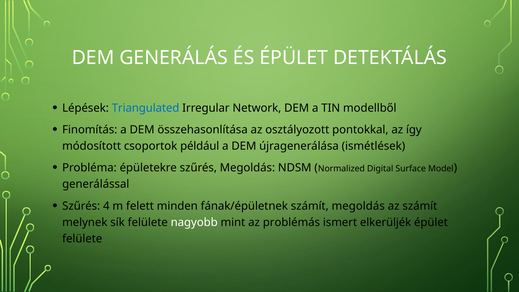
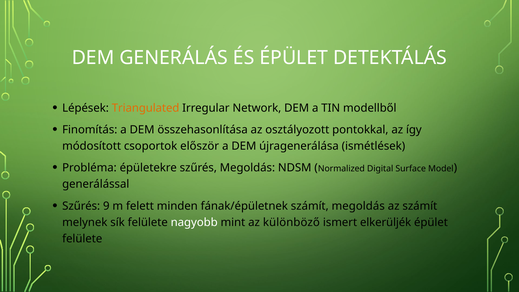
Triangulated colour: blue -> orange (146, 108)
például: például -> először (200, 146)
4: 4 -> 9 (106, 206)
problémás: problémás -> különböző (291, 222)
